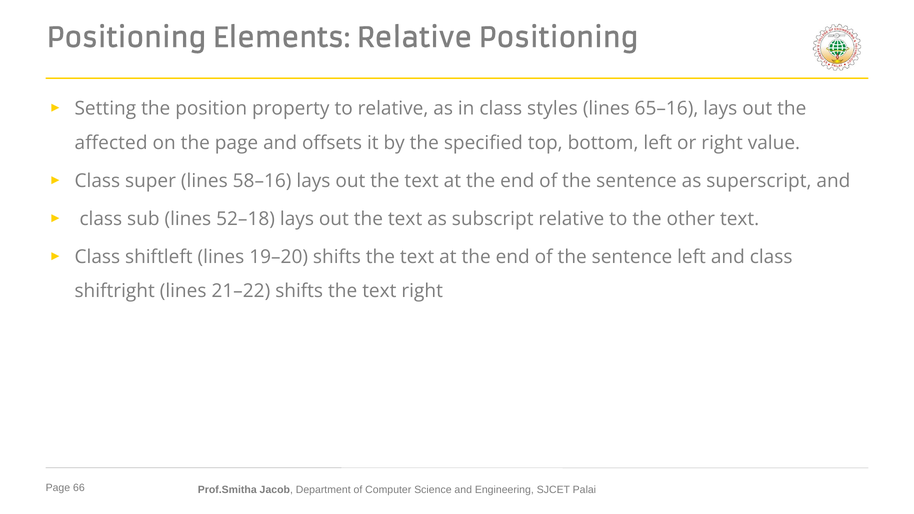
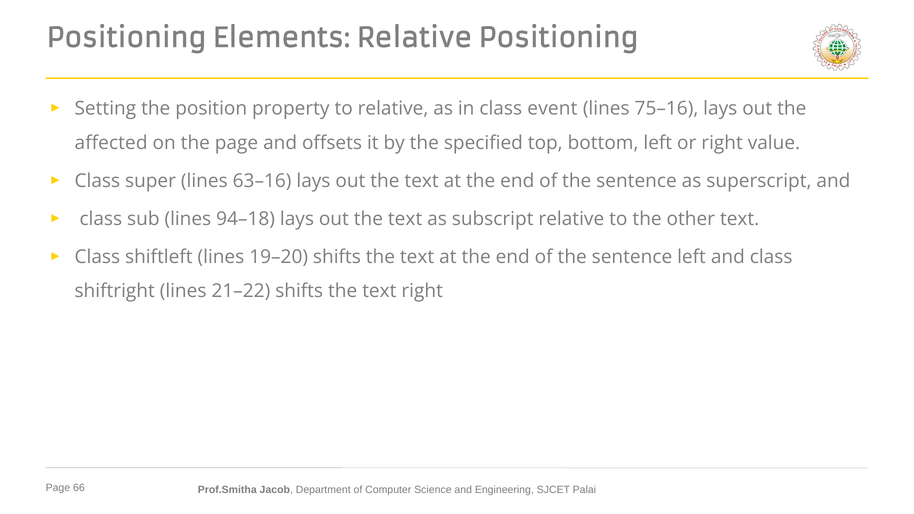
styles: styles -> event (552, 108)
65–16: 65–16 -> 75–16 (666, 108)
58–16: 58–16 -> 63–16 (262, 181)
52–18: 52–18 -> 94–18 (246, 219)
